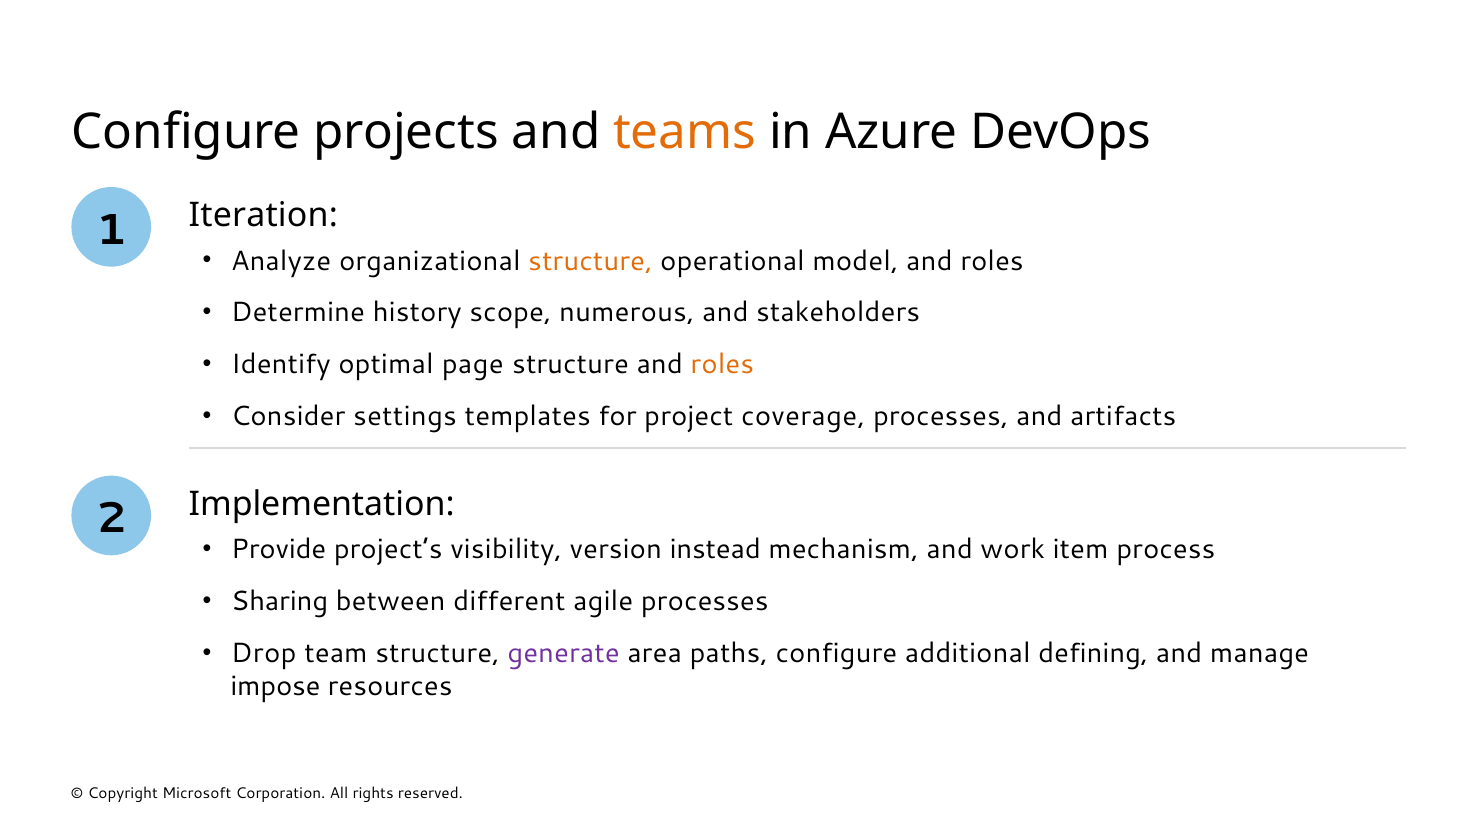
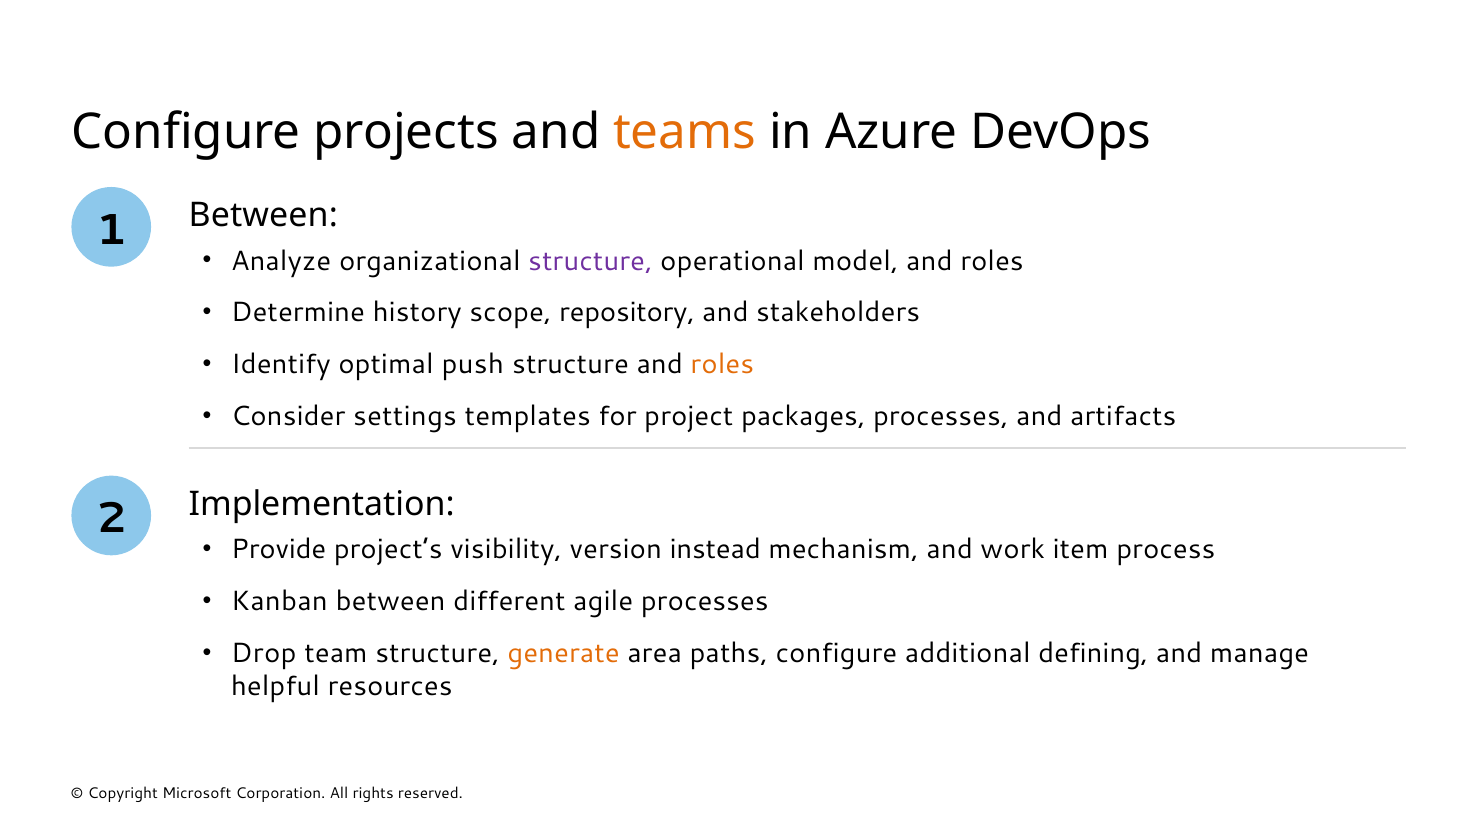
1 Iteration: Iteration -> Between (263, 215)
structure colour: orange -> purple (591, 261)
numerous: numerous -> repository (627, 313)
page: page -> push (473, 364)
coverage: coverage -> packages (803, 416)
Sharing: Sharing -> Kanban (279, 601)
generate colour: purple -> orange (564, 653)
impose: impose -> helpful (275, 686)
